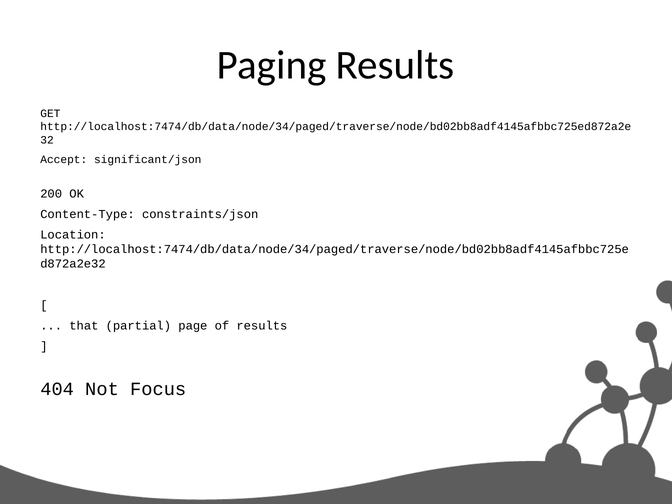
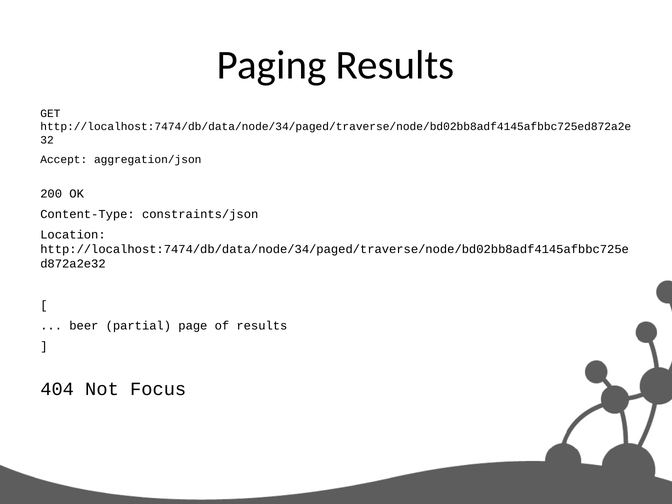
significant/json: significant/json -> aggregation/json (148, 160)
that: that -> beer (84, 326)
